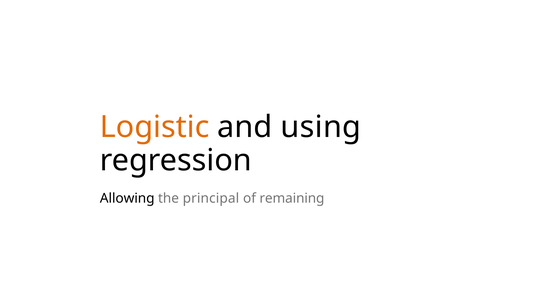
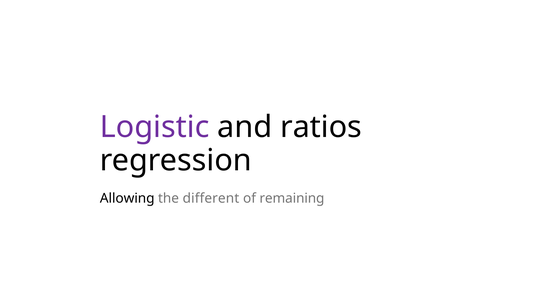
Logistic colour: orange -> purple (155, 127)
using: using -> ratios (321, 127)
principal: principal -> different (211, 198)
